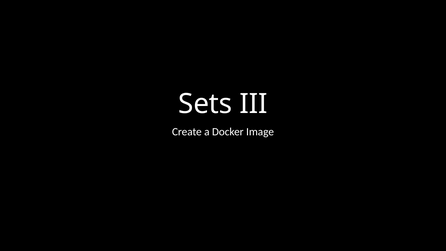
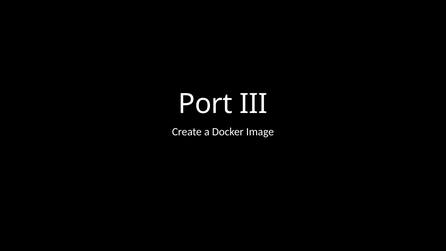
Sets: Sets -> Port (205, 104)
